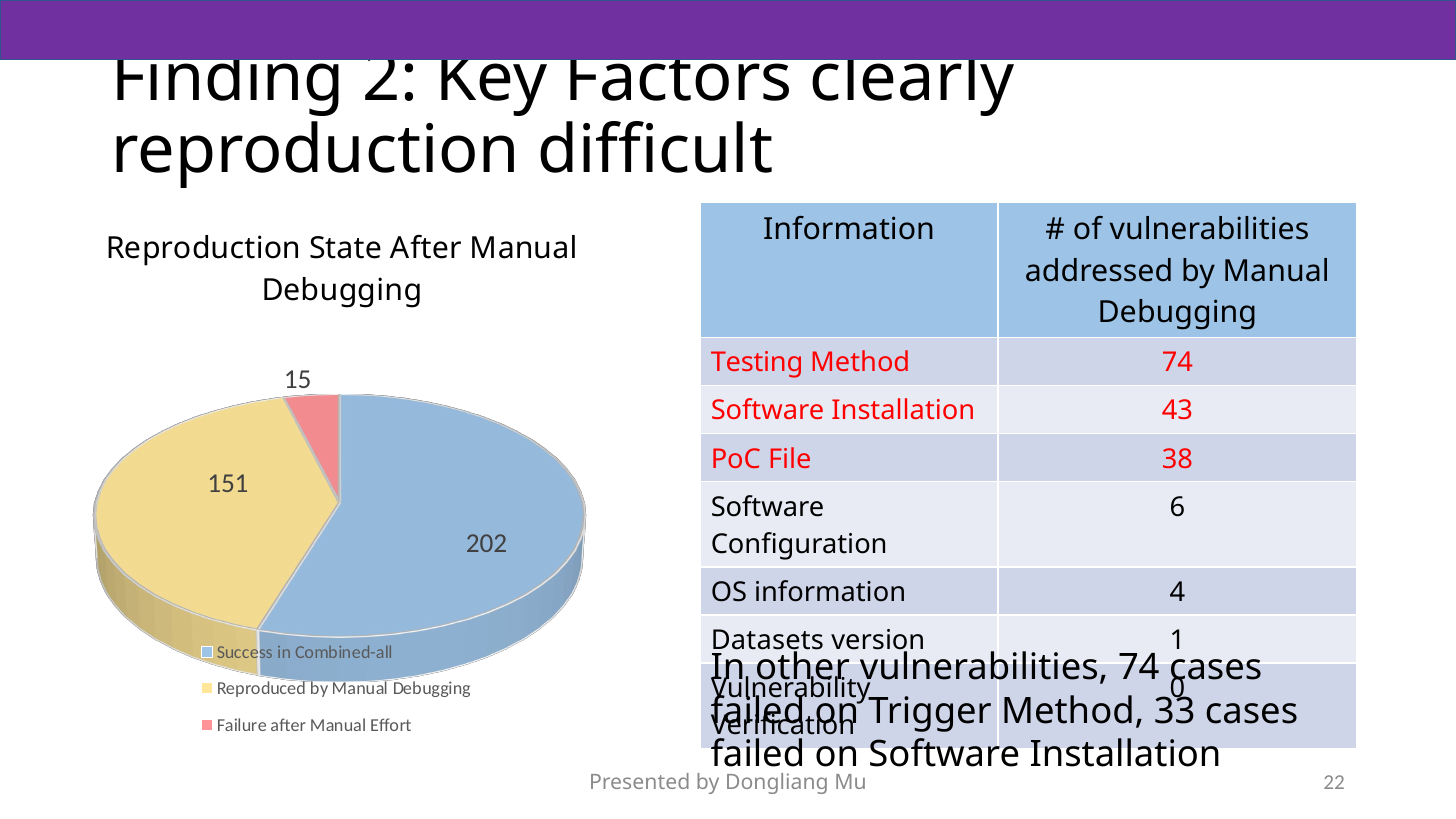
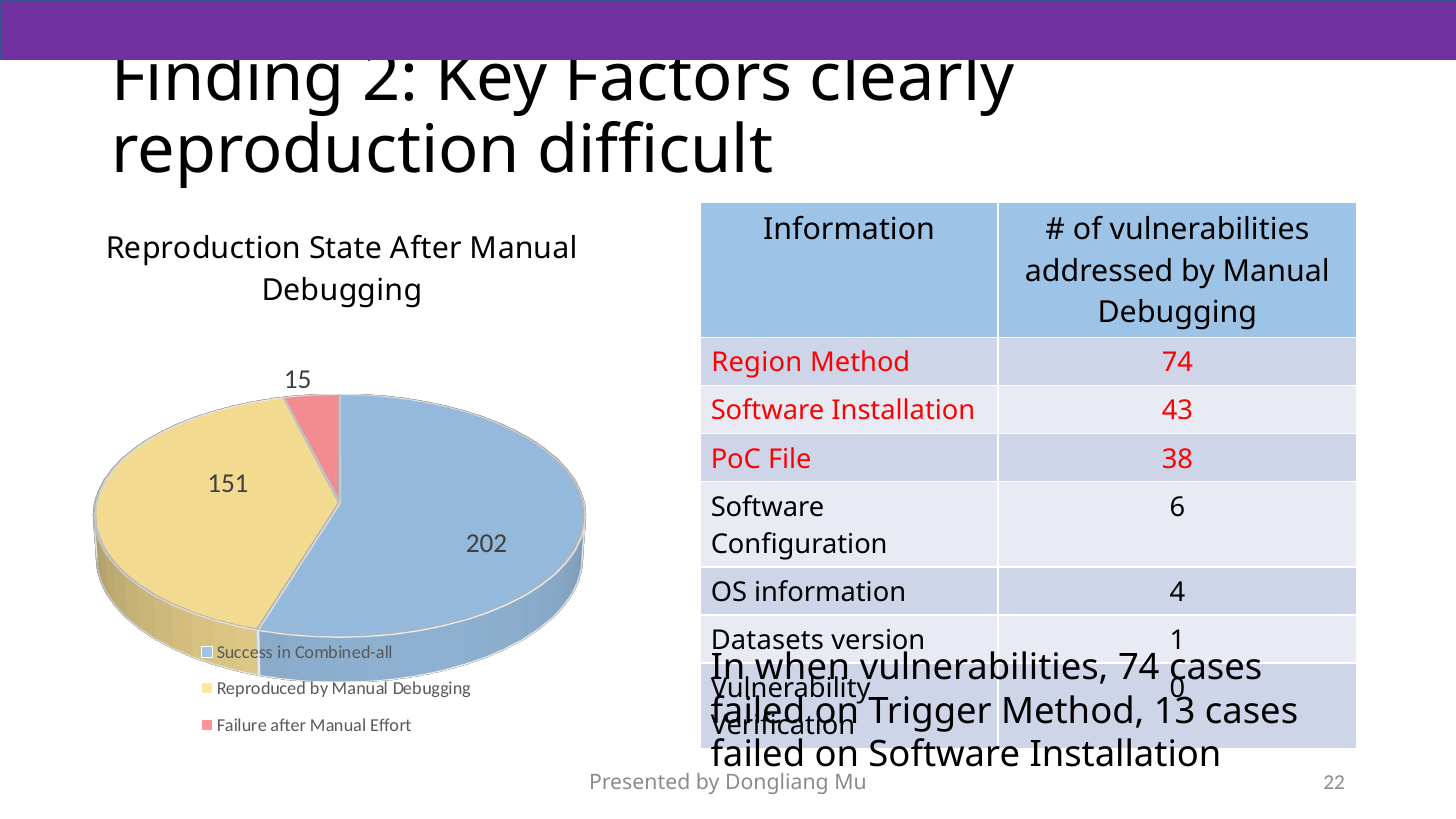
Testing: Testing -> Region (757, 363)
other: other -> when (802, 667)
33: 33 -> 13 (1175, 711)
